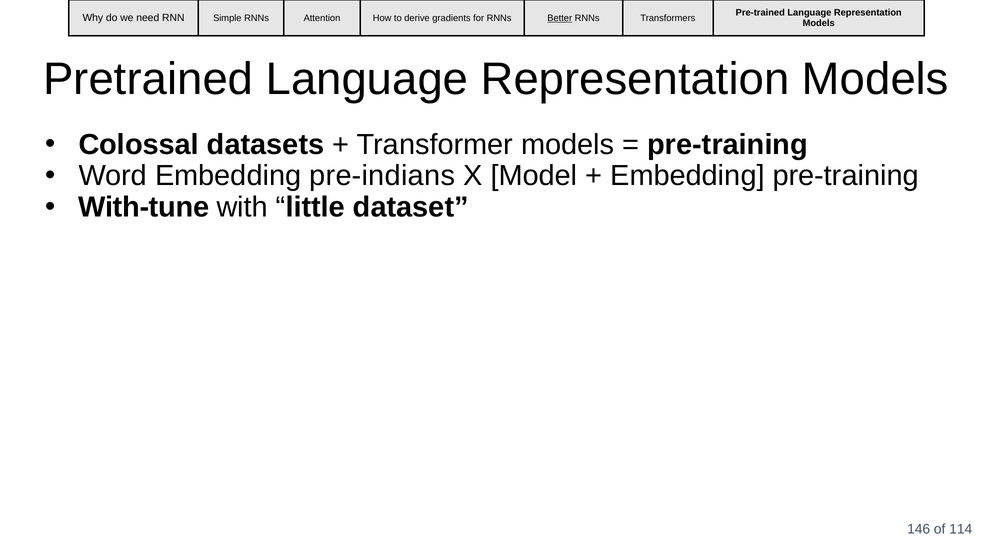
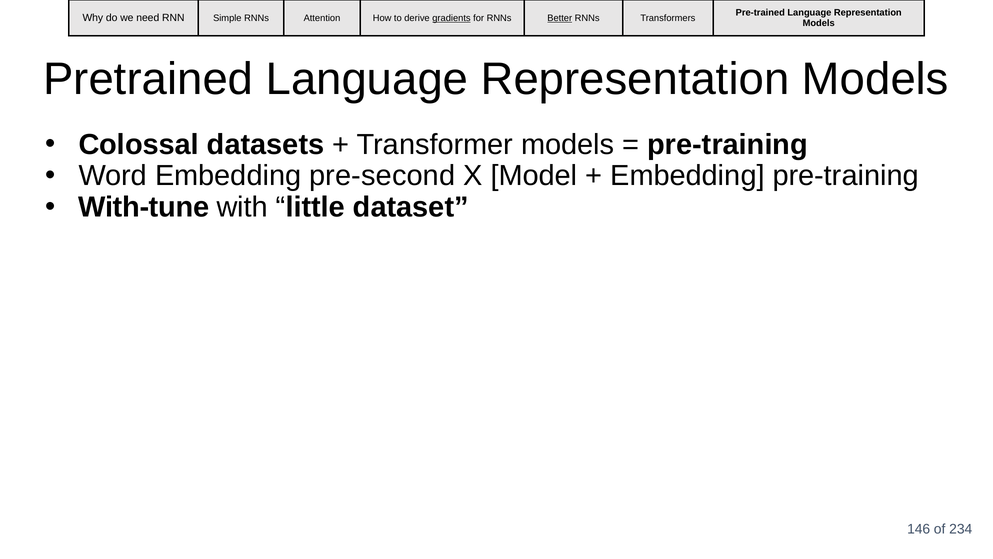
gradients underline: none -> present (451, 18)
pre-indians: pre-indians -> pre-second (382, 176)
114: 114 -> 234 (961, 529)
